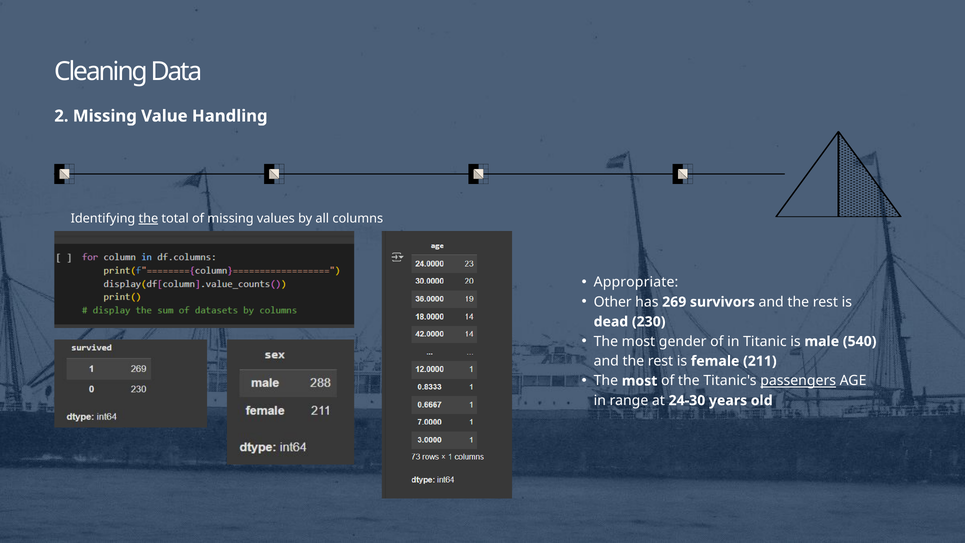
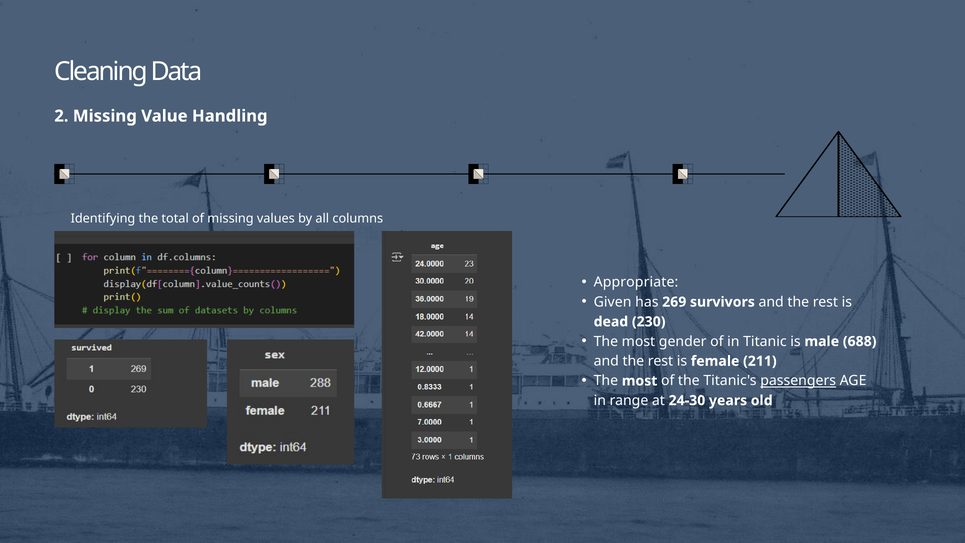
the underline: present -> none (148, 218)
Other: Other -> Given (613, 302)
540: 540 -> 688 (860, 341)
